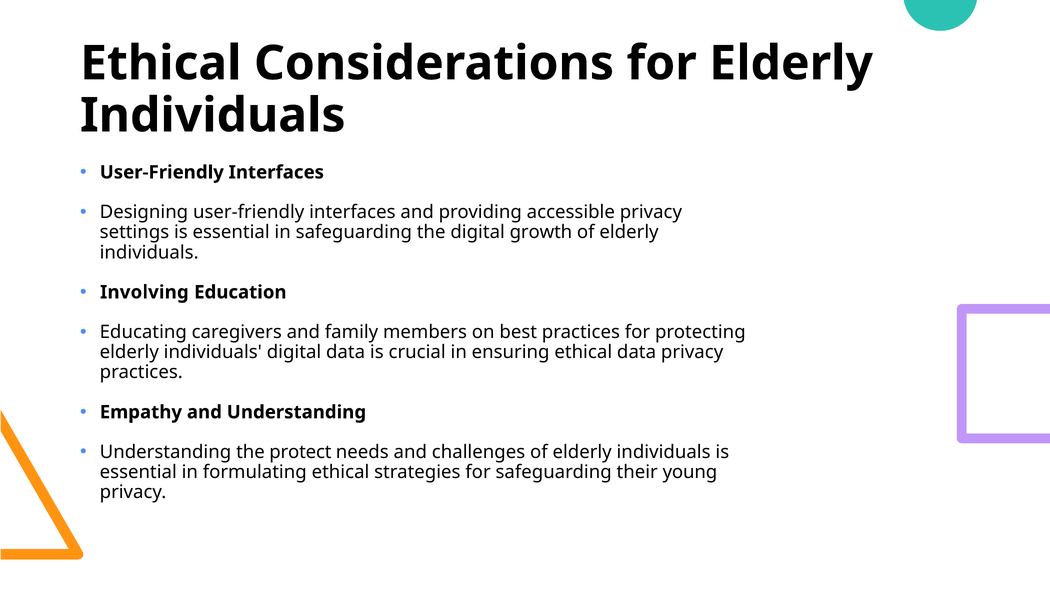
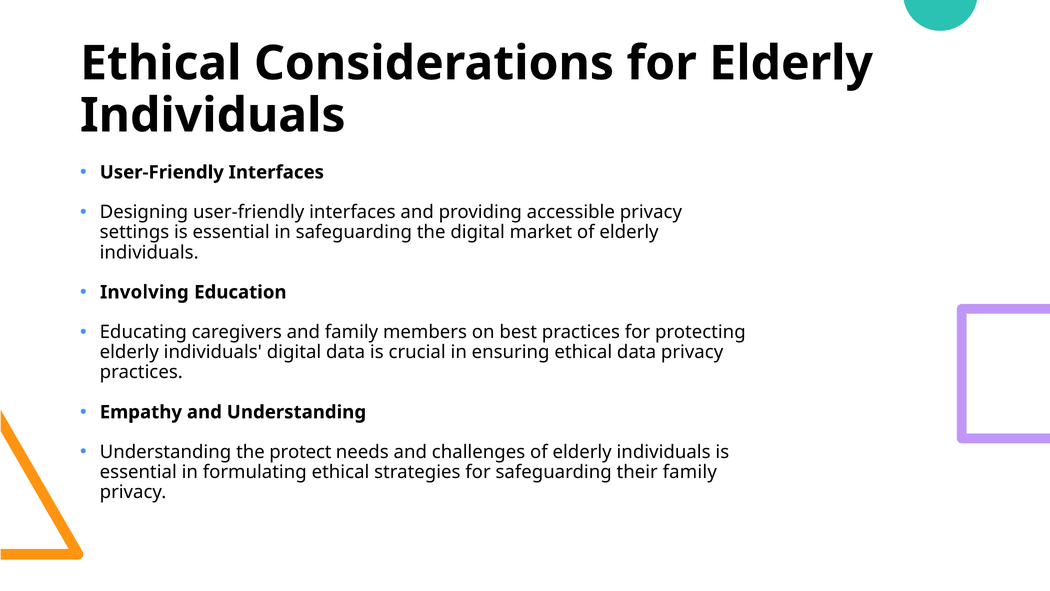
growth: growth -> market (541, 232)
their young: young -> family (690, 472)
